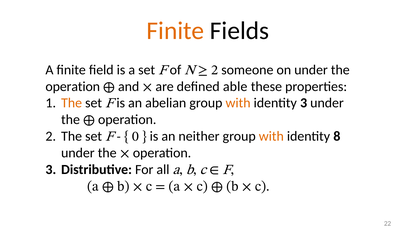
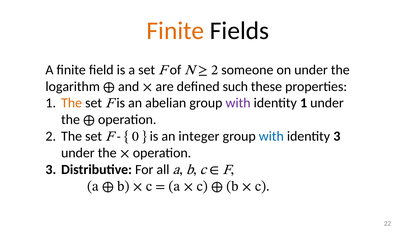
operation: operation -> logarithm (73, 86)
able: able -> such (235, 86)
with colour: orange -> purple (238, 103)
identity 3: 3 -> 1 (304, 103)
neither: neither -> integer (199, 136)
with colour: orange -> blue (271, 136)
identity 8: 8 -> 3 (337, 136)
